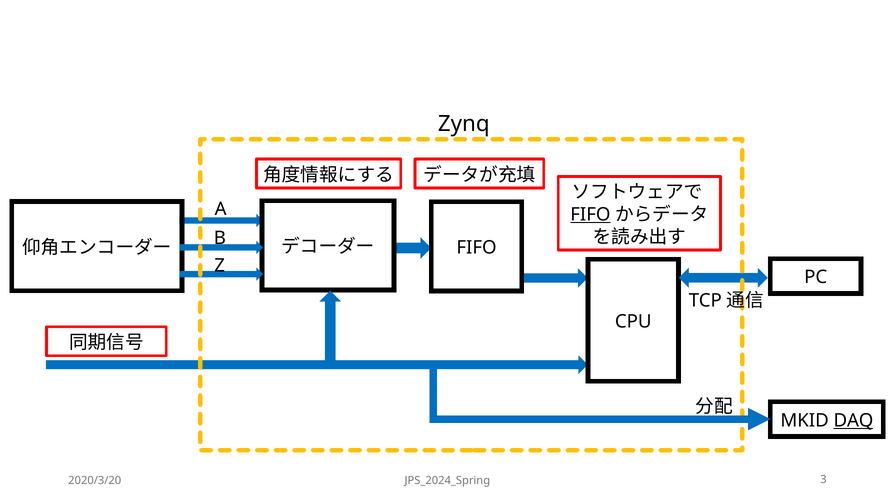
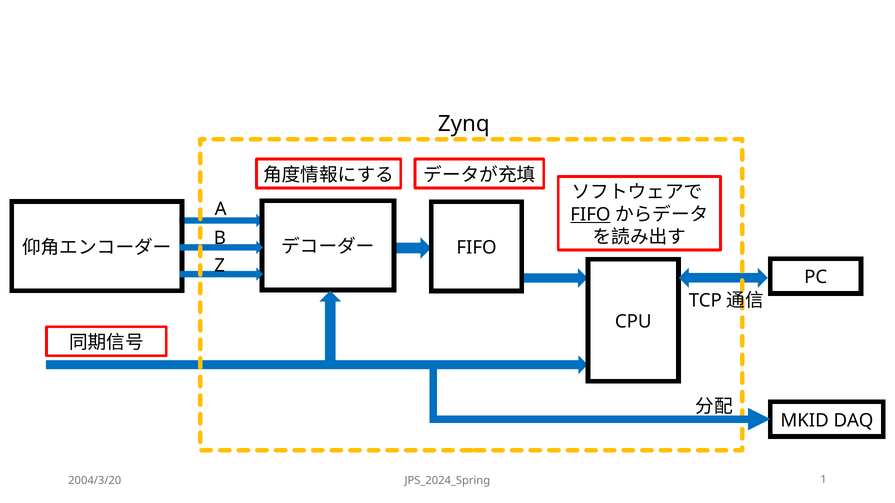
DAQ underline: present -> none (853, 421)
2020/3/20: 2020/3/20 -> 2004/3/20 (95, 481)
3: 3 -> 1 (824, 480)
